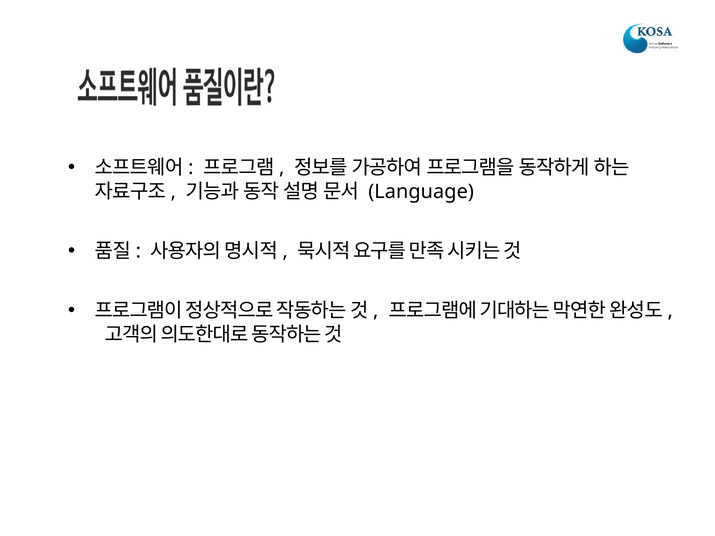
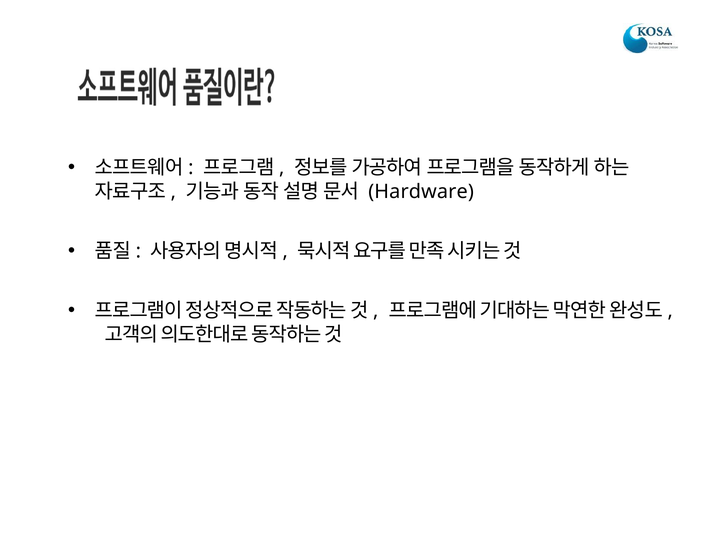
Language: Language -> Hardware (421, 192)
